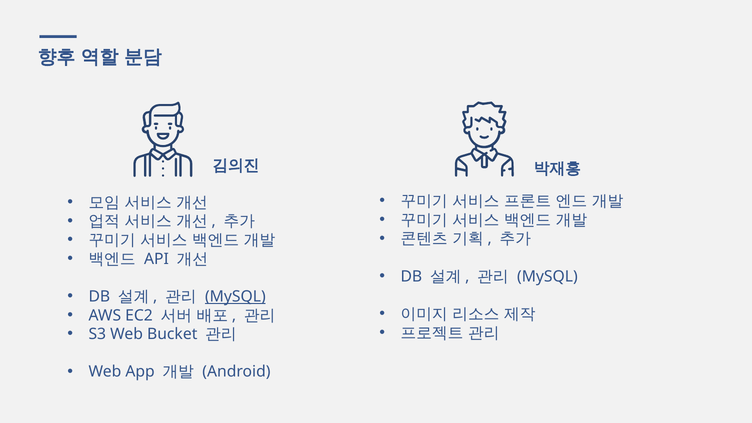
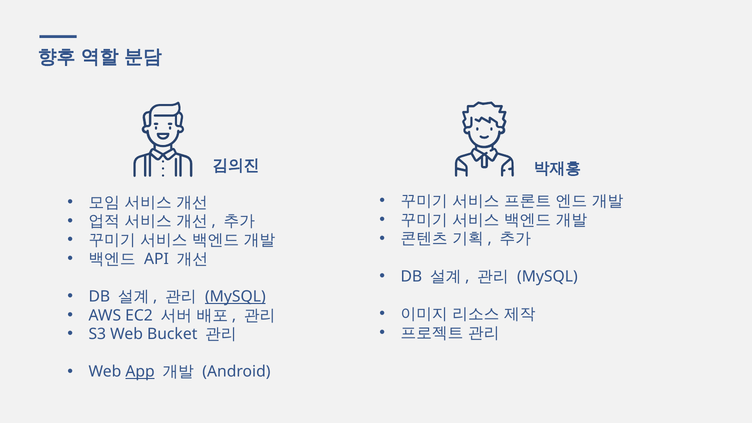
App underline: none -> present (140, 372)
